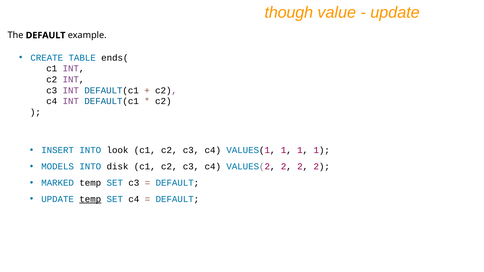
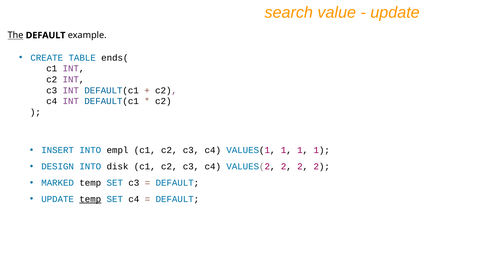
though: though -> search (289, 13)
The underline: none -> present (15, 35)
look: look -> empl (118, 150)
MODELS: MODELS -> DESIGN (58, 167)
